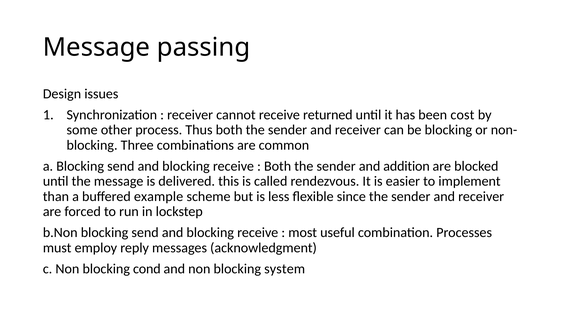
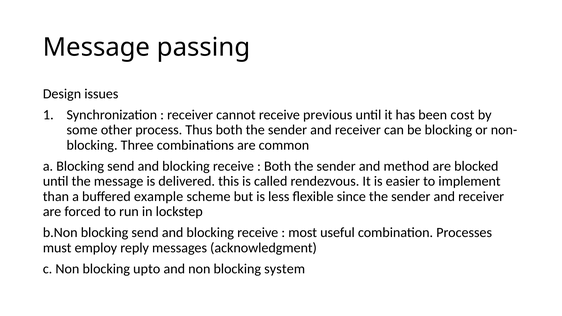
returned: returned -> previous (328, 115)
addition: addition -> method (406, 166)
cond: cond -> upto (147, 269)
